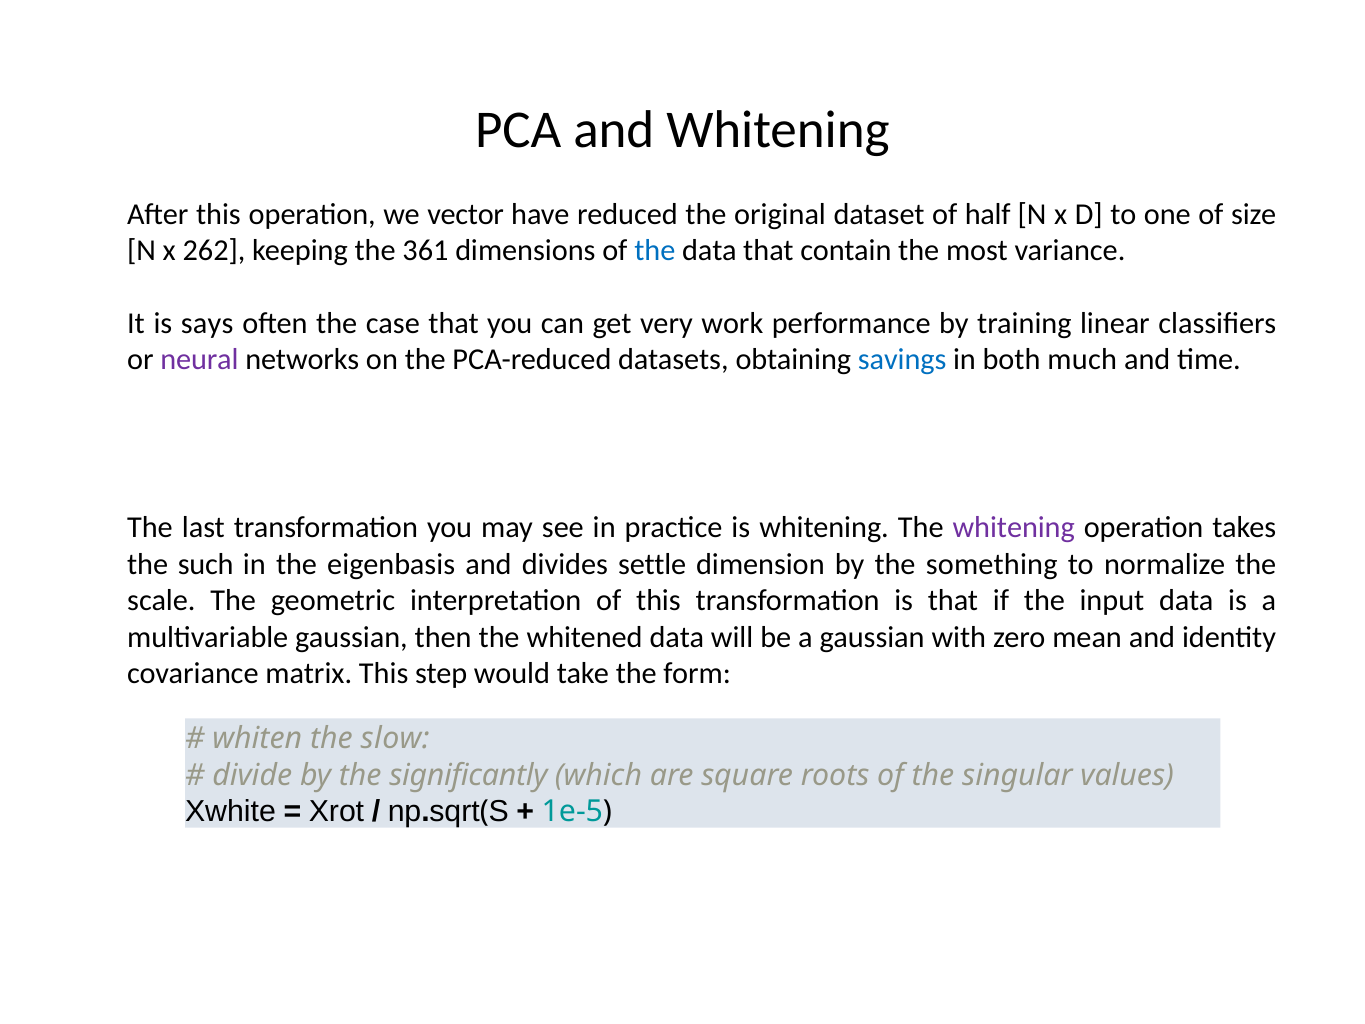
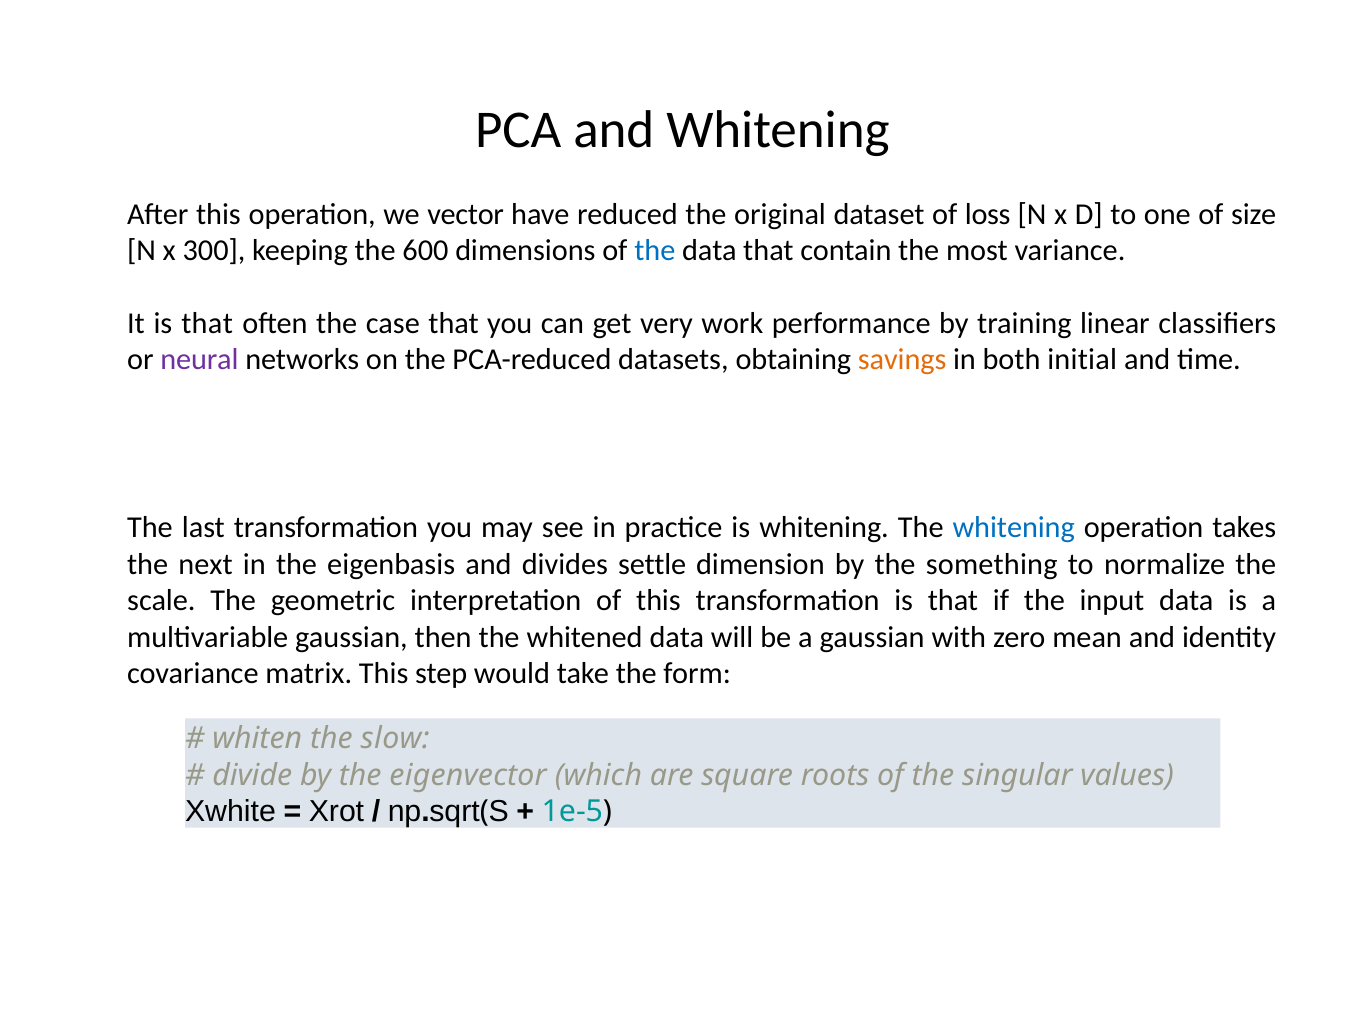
half: half -> loss (988, 214)
262: 262 -> 300 (214, 251)
361: 361 -> 600 (425, 251)
It is says: says -> that (207, 323)
savings colour: blue -> orange (902, 360)
much: much -> initial (1082, 360)
whitening colour: purple -> blue (1014, 528)
such: such -> next (205, 564)
significantly: significantly -> eigenvector (468, 775)
